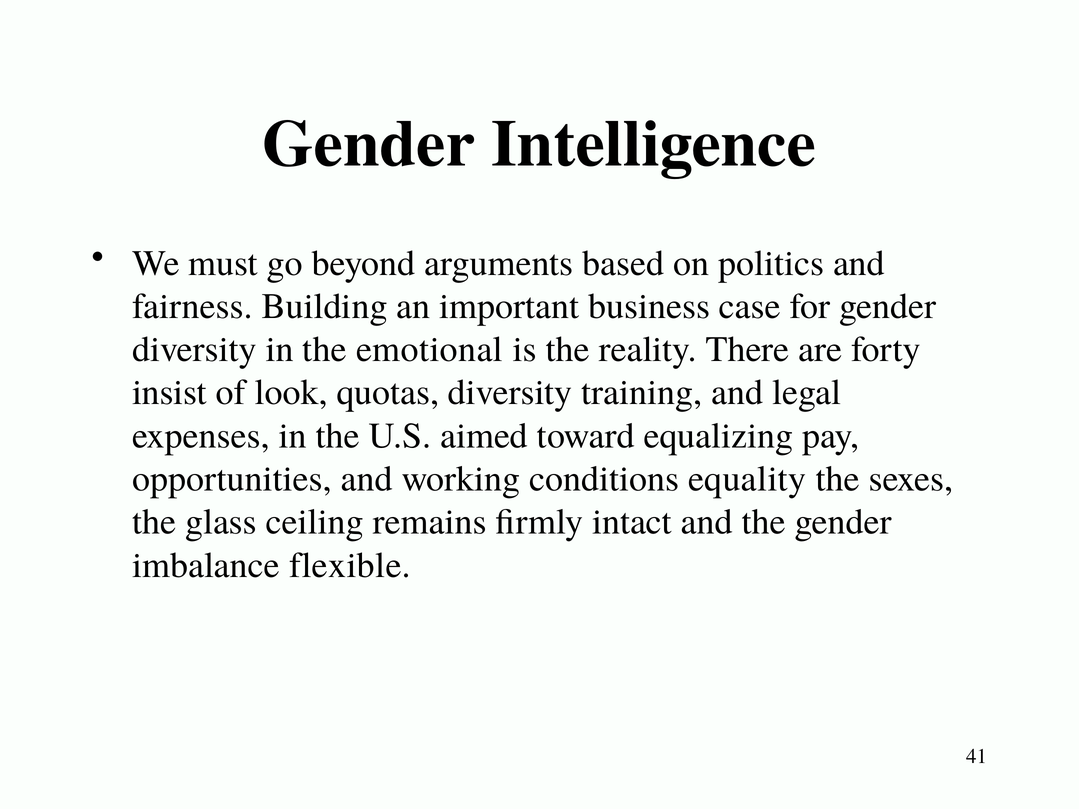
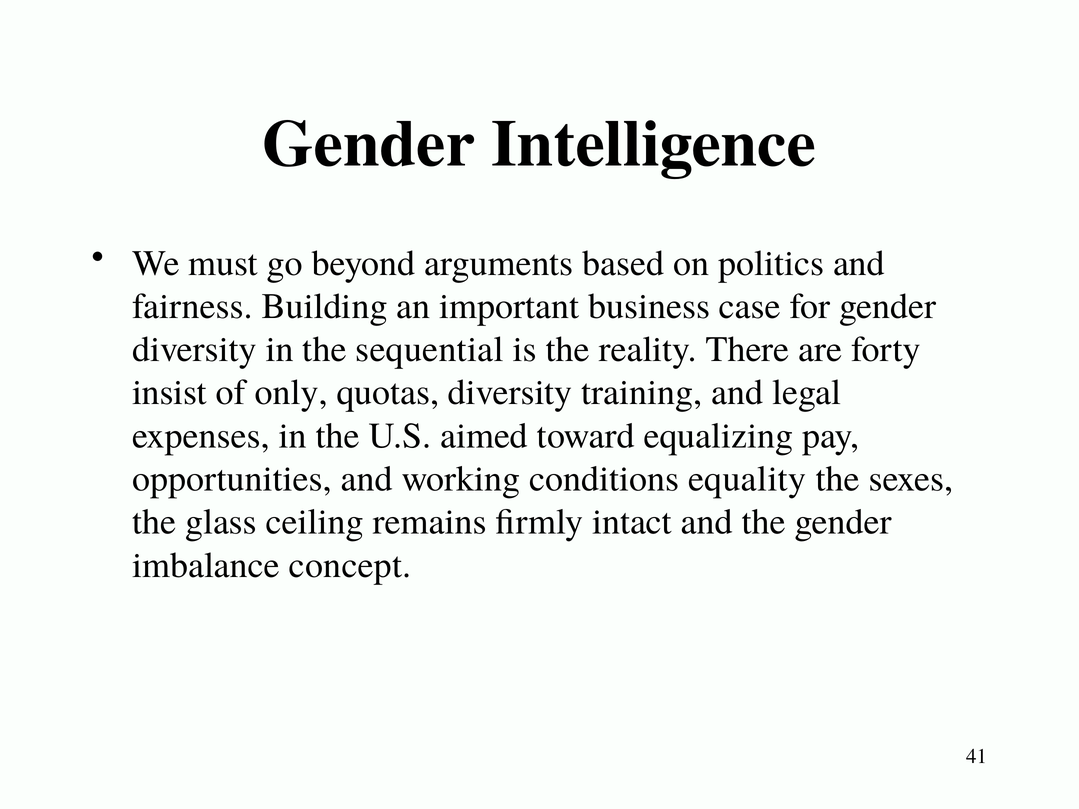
emotional: emotional -> sequential (430, 350)
look: look -> only (291, 393)
flexible: flexible -> concept (350, 565)
